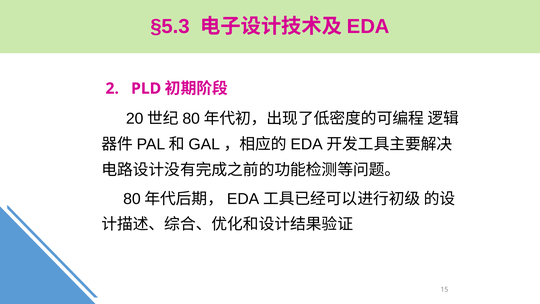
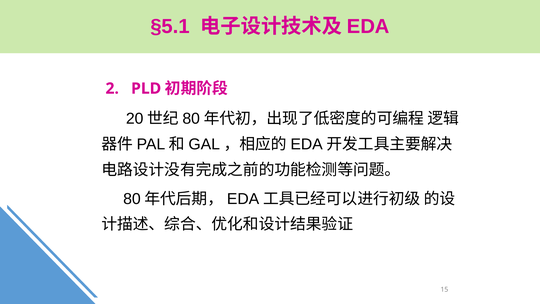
§5.3: §5.3 -> §5.1 (170, 26)
